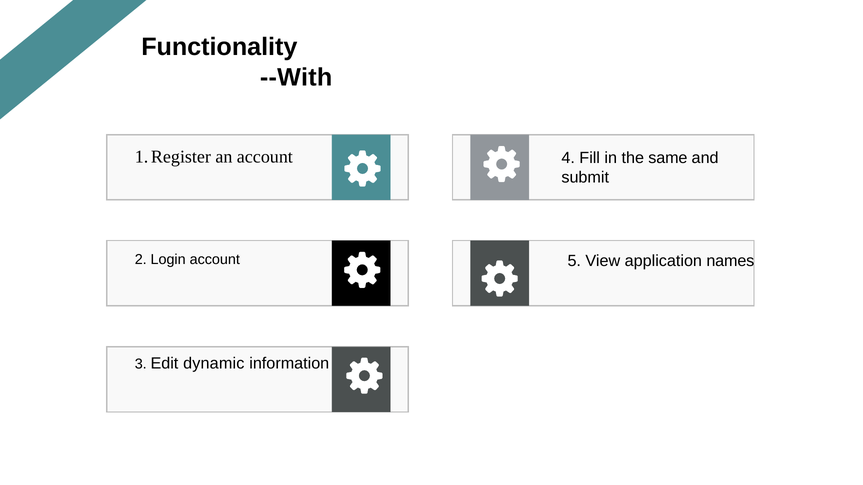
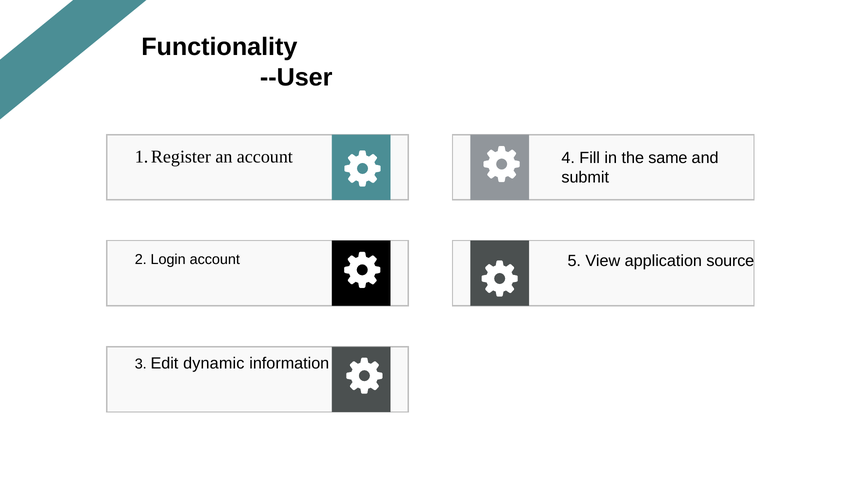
--With: --With -> --User (296, 77)
names: names -> source (730, 261)
